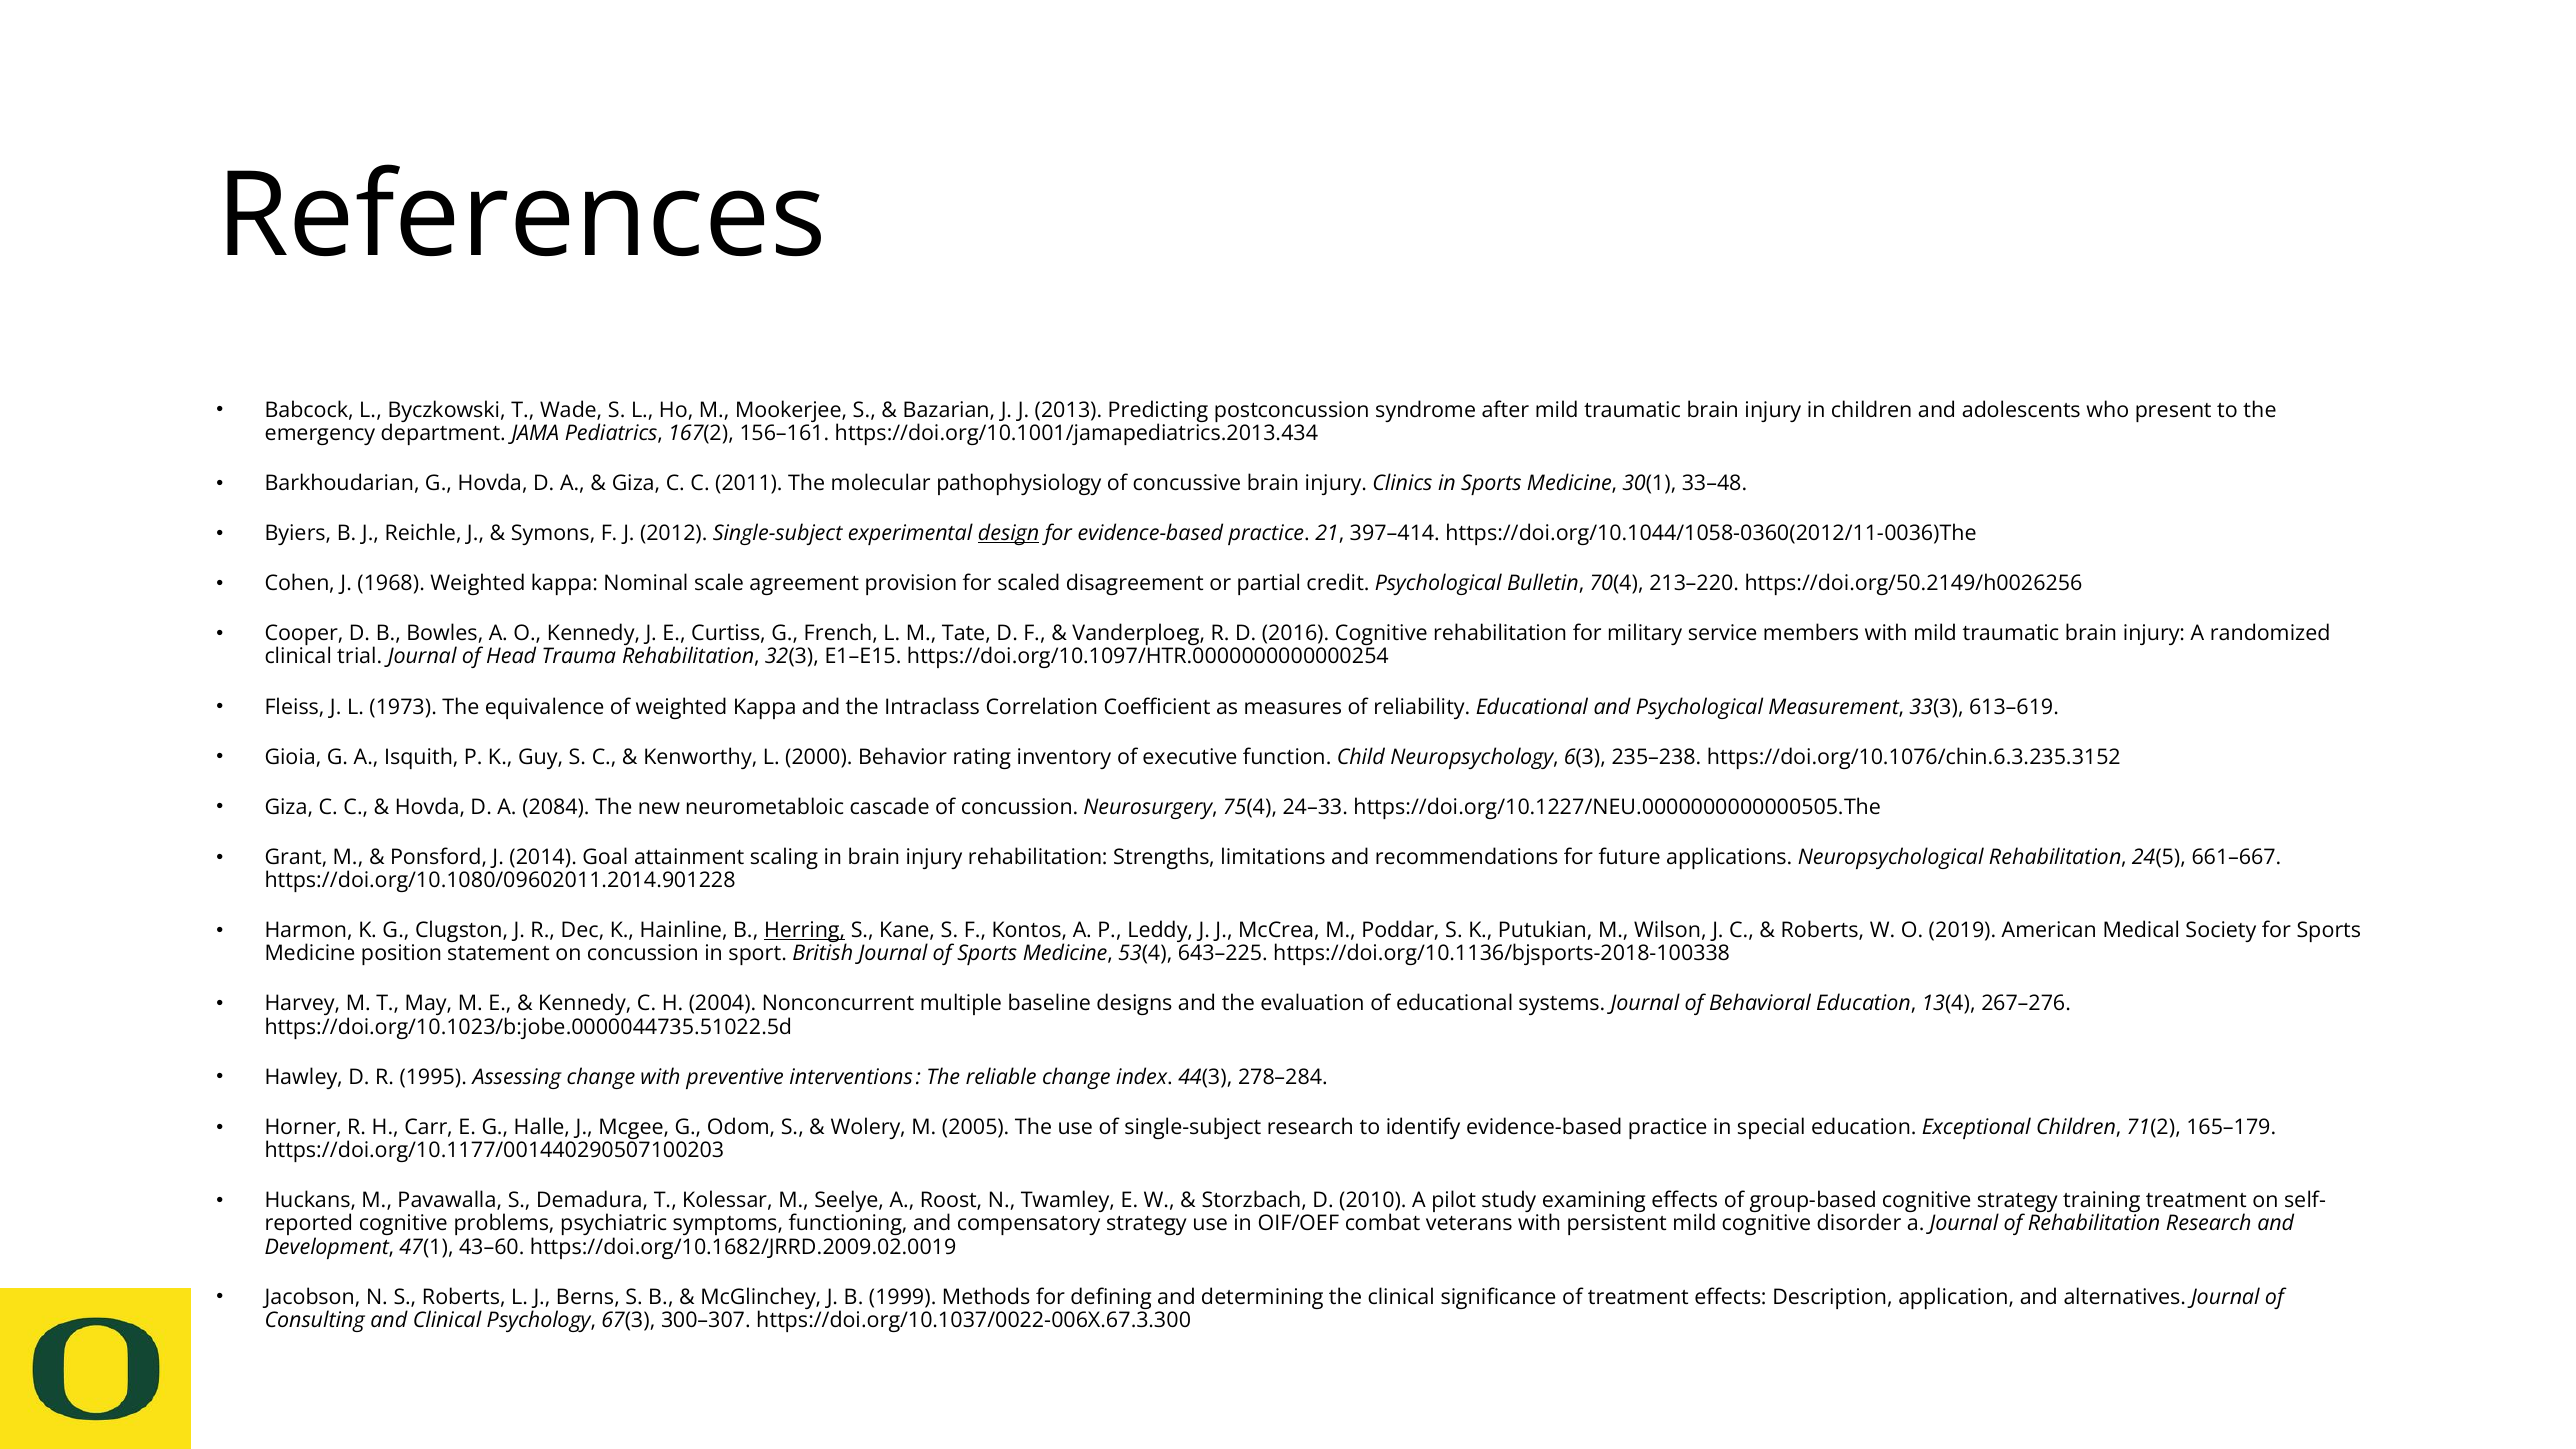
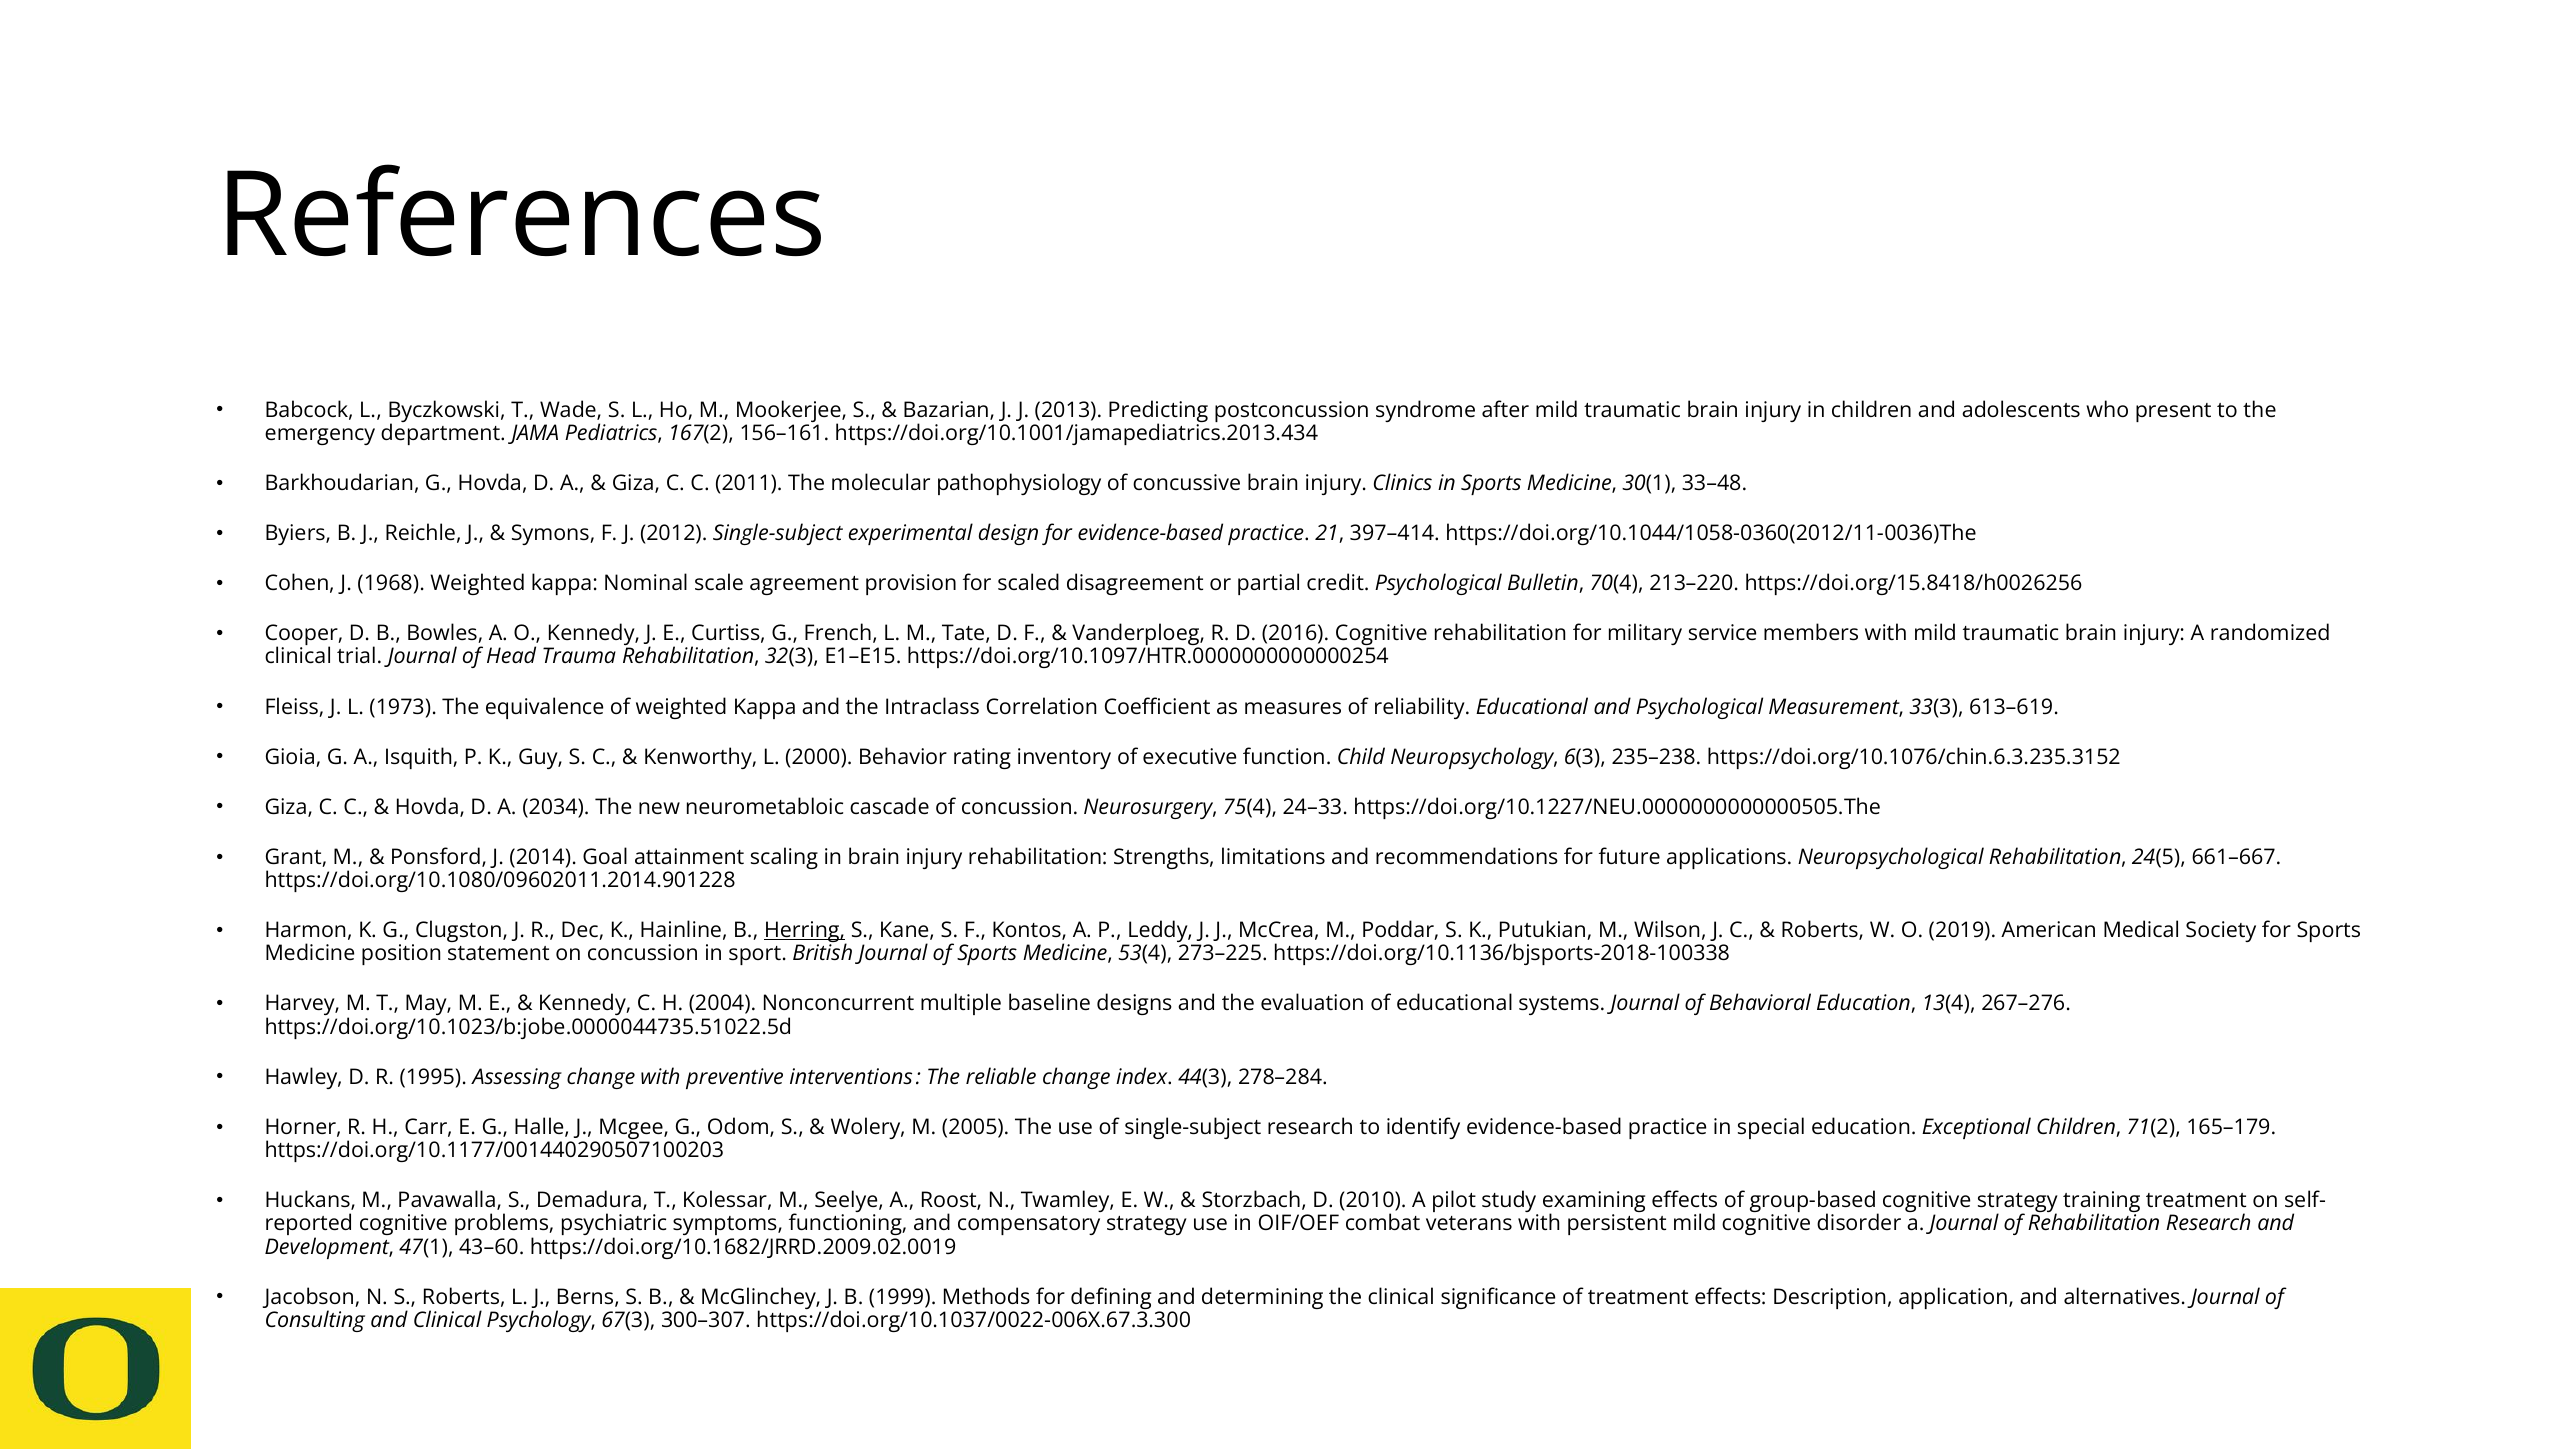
design underline: present -> none (1009, 533)
https://doi.org/50.2149/h0026256: https://doi.org/50.2149/h0026256 -> https://doi.org/15.8418/h0026256 (1913, 584)
2084: 2084 -> 2034 (556, 807)
643–225: 643–225 -> 273–225 (1223, 954)
